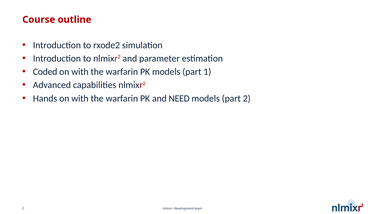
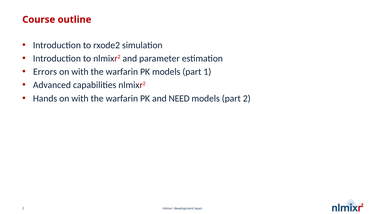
Coded: Coded -> Errors (45, 72)
